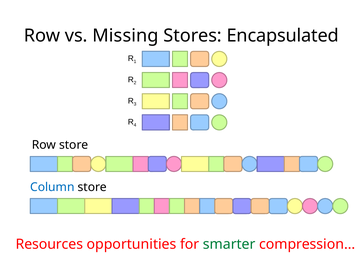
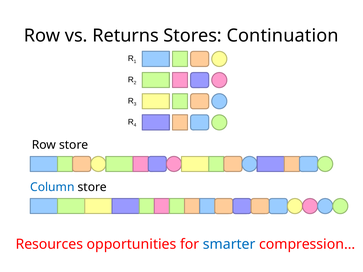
Missing: Missing -> Returns (126, 36)
Encapsulated: Encapsulated -> Continuation (283, 36)
smarter colour: green -> blue (229, 245)
